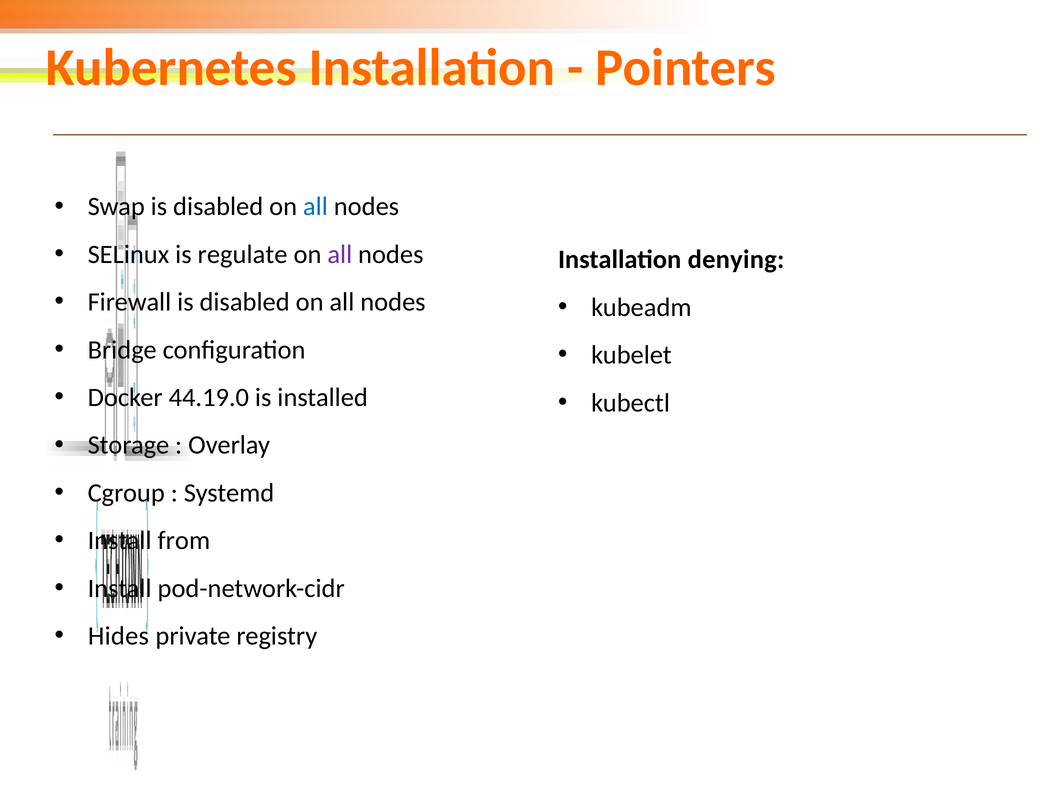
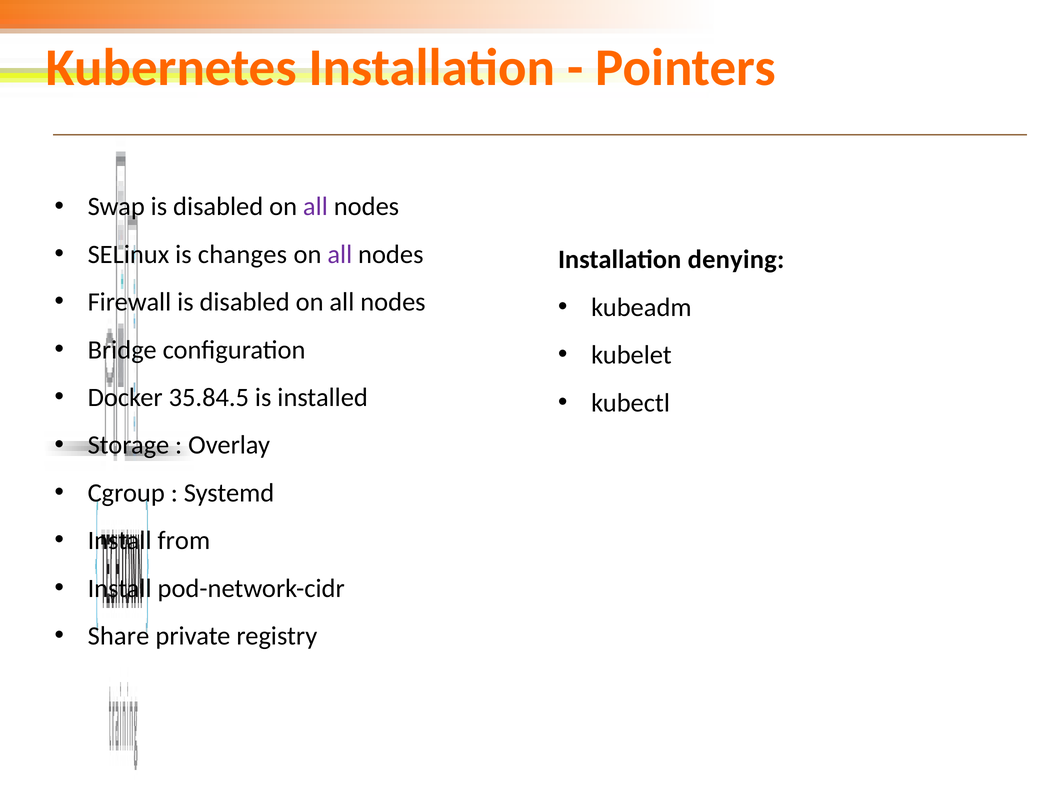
all colour: blue -> purple (315, 207)
regulate: regulate -> changes (242, 254)
44.19.0: 44.19.0 -> 35.84.5 (209, 398)
Hides: Hides -> Share (119, 636)
